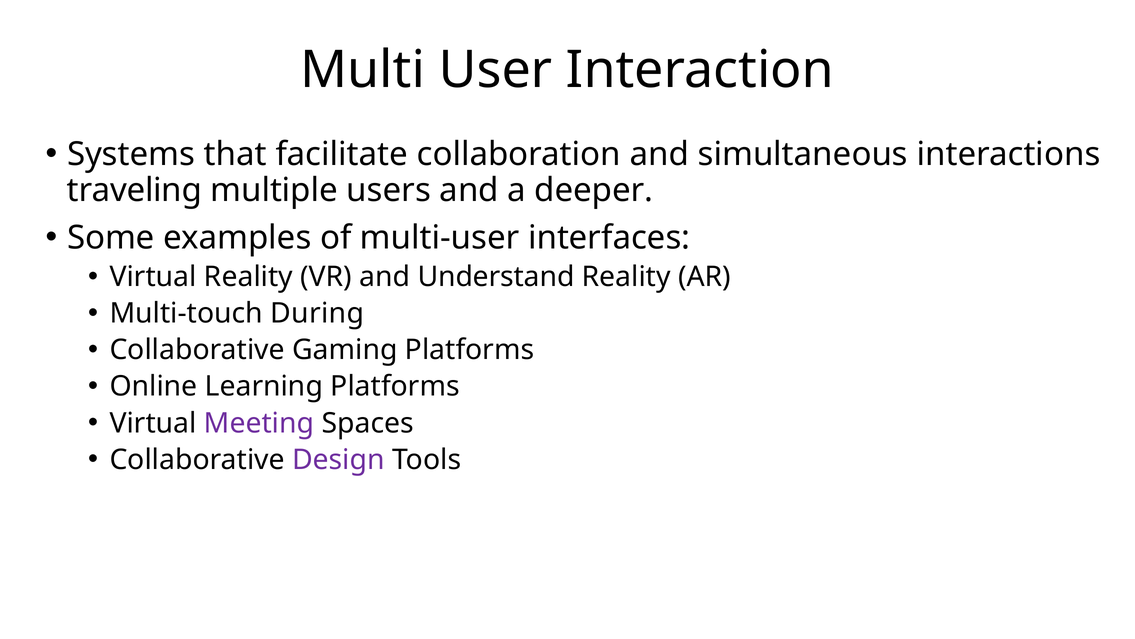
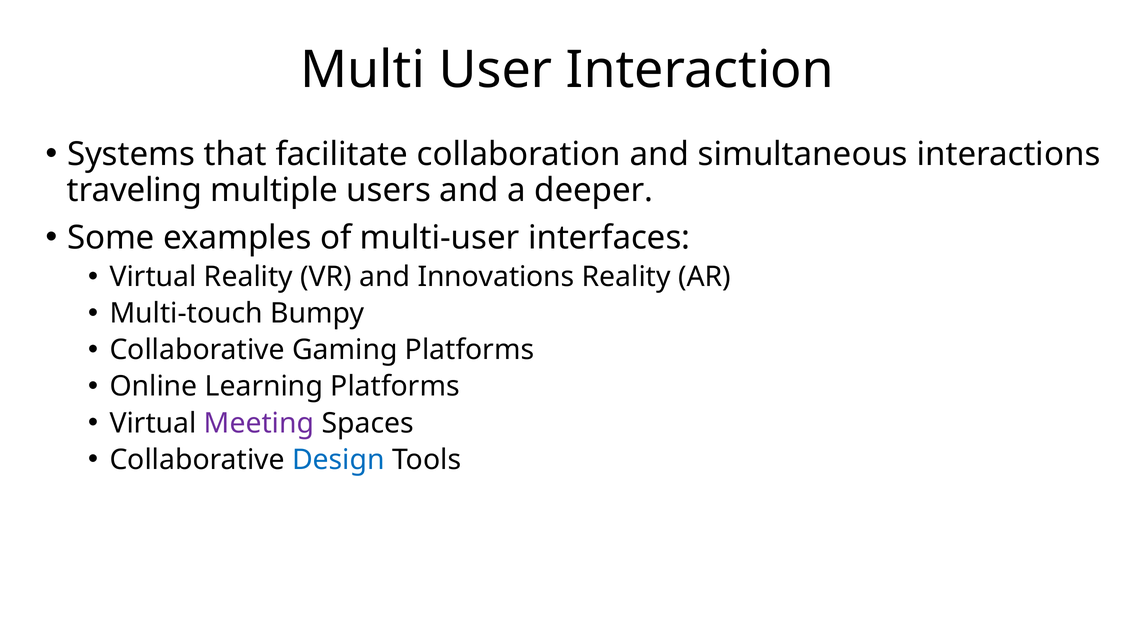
Understand: Understand -> Innovations (496, 277)
During: During -> Bumpy (317, 313)
Design colour: purple -> blue (338, 459)
